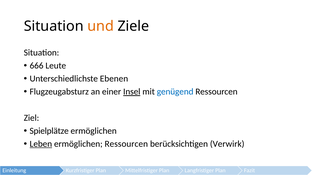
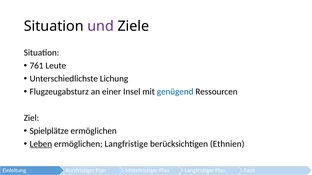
und colour: orange -> purple (101, 26)
666: 666 -> 761 (37, 66)
Ebenen: Ebenen -> Lichung (114, 79)
Insel underline: present -> none (132, 92)
ermöglichen Ressourcen: Ressourcen -> Langfristige (126, 144)
Verwirk: Verwirk -> Ethnien (227, 144)
